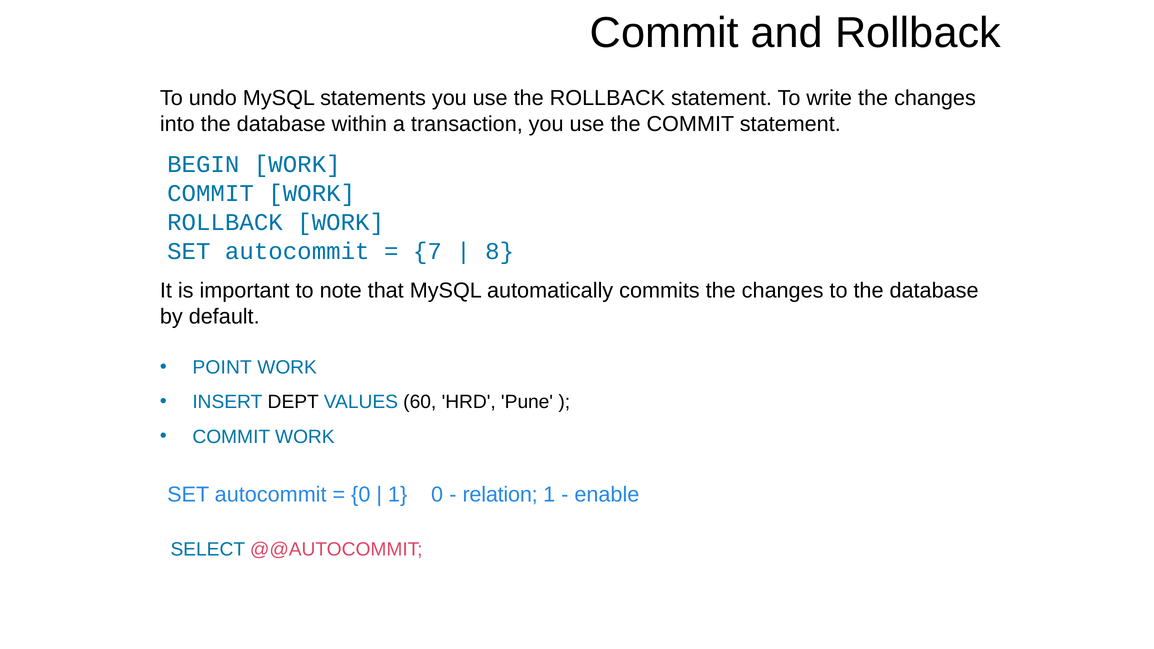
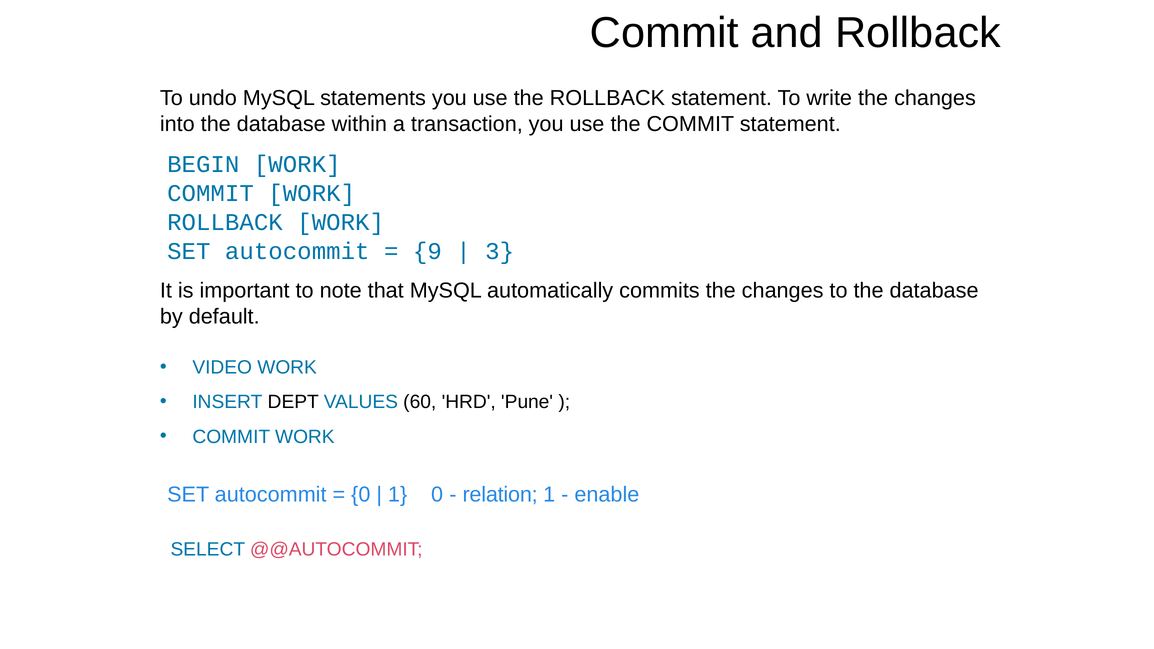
7: 7 -> 9 (427, 251)
8: 8 -> 3 (500, 251)
POINT: POINT -> VIDEO (222, 368)
